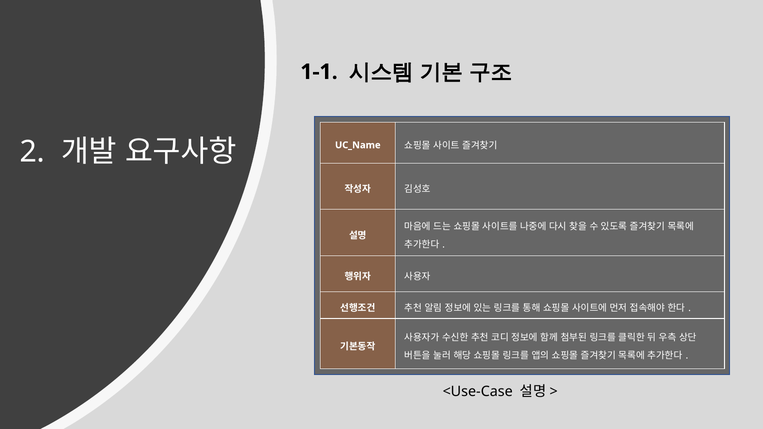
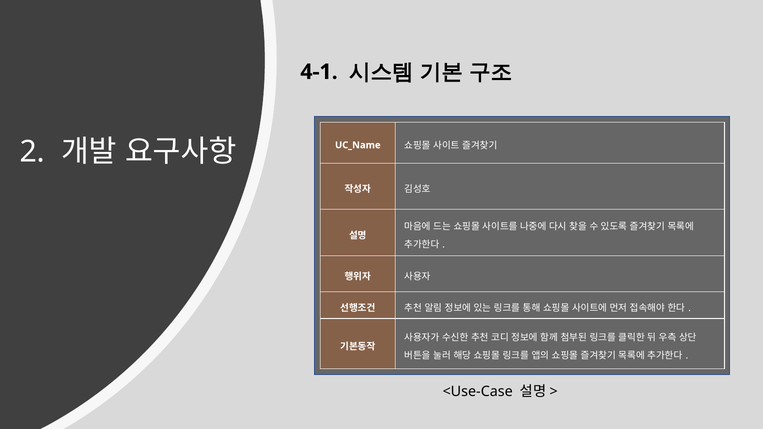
1-1: 1-1 -> 4-1 (319, 72)
